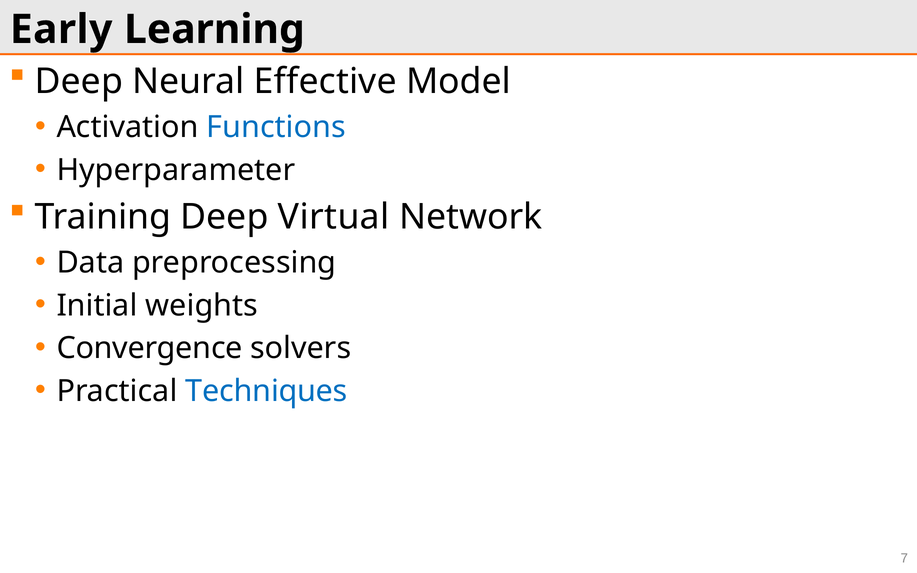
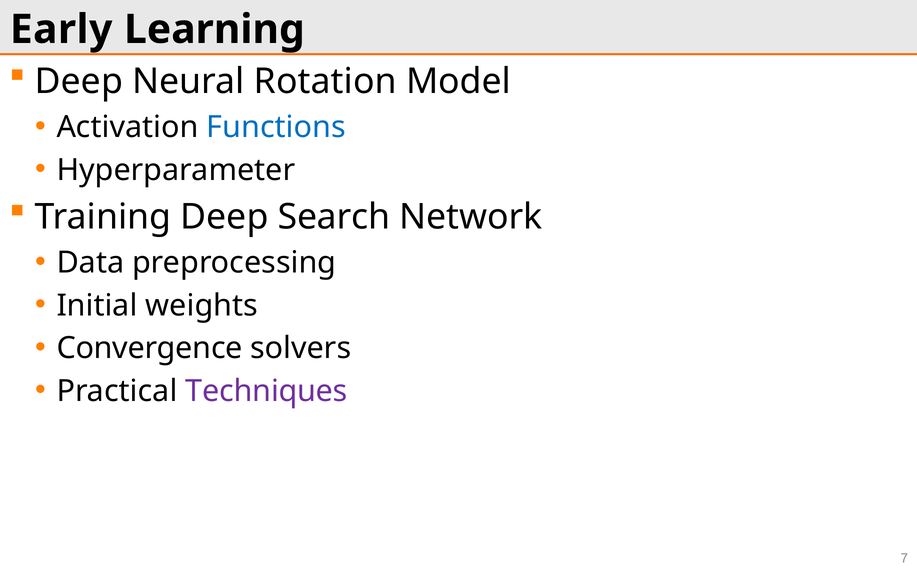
Effective: Effective -> Rotation (325, 82)
Virtual: Virtual -> Search (334, 217)
Techniques colour: blue -> purple (267, 391)
